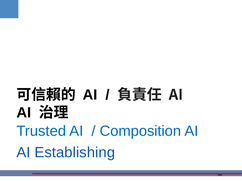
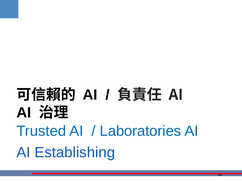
Composition: Composition -> Laboratories (140, 131)
